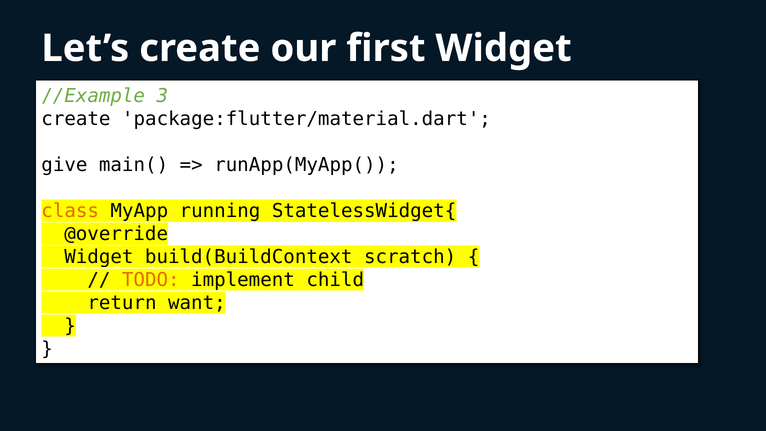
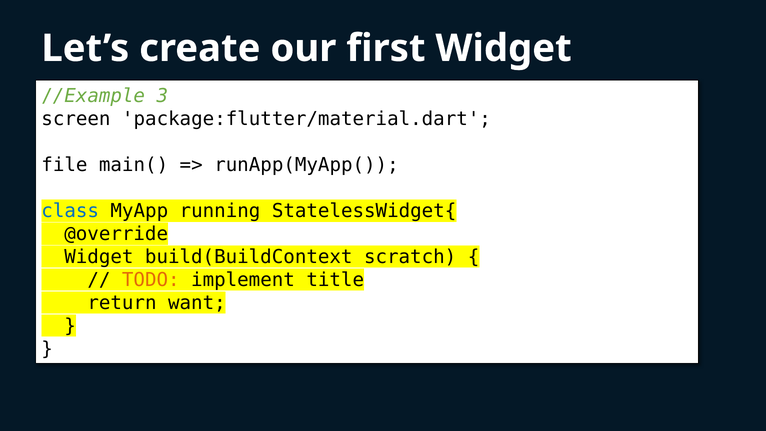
create: create -> screen (76, 119)
give: give -> file (64, 165)
class colour: orange -> blue (70, 211)
child: child -> title (335, 280)
